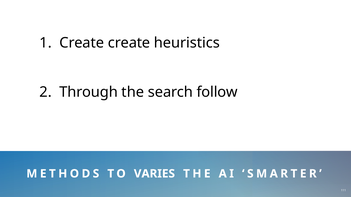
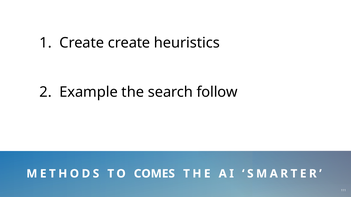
Through: Through -> Example (89, 92)
VARIES: VARIES -> COMES (154, 174)
